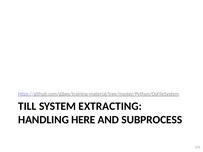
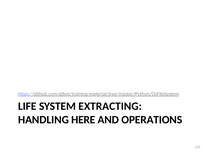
TILL: TILL -> LIFE (27, 106)
SUBPROCESS: SUBPROCESS -> OPERATIONS (152, 120)
